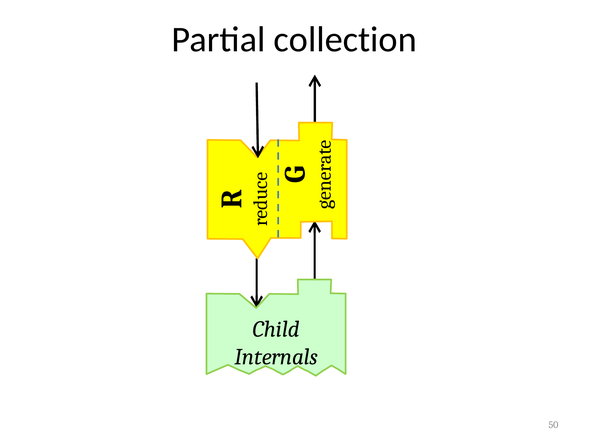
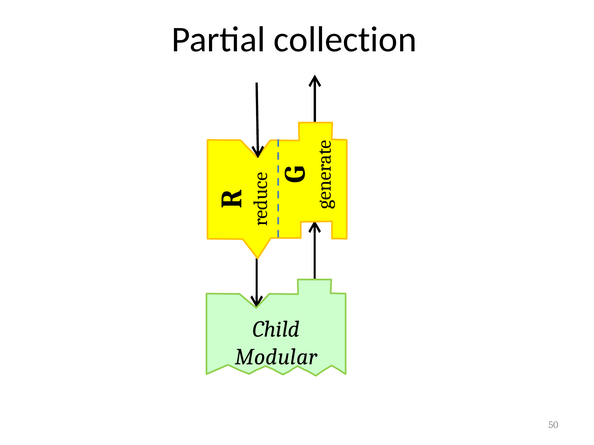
Internals: Internals -> Modular (276, 357)
